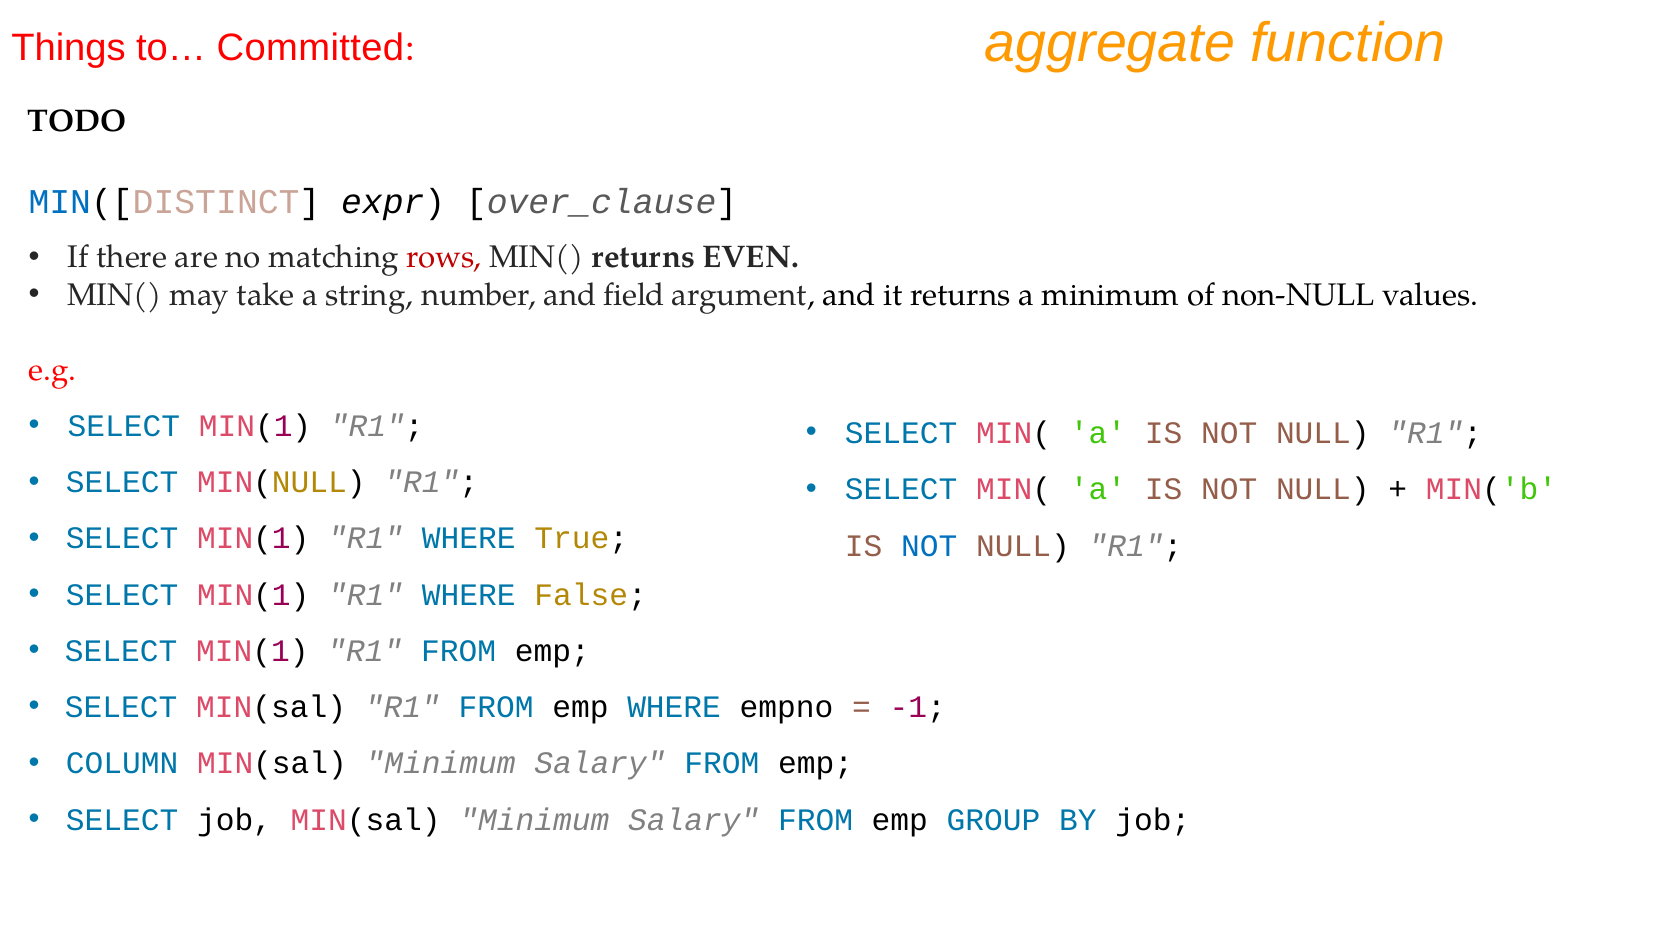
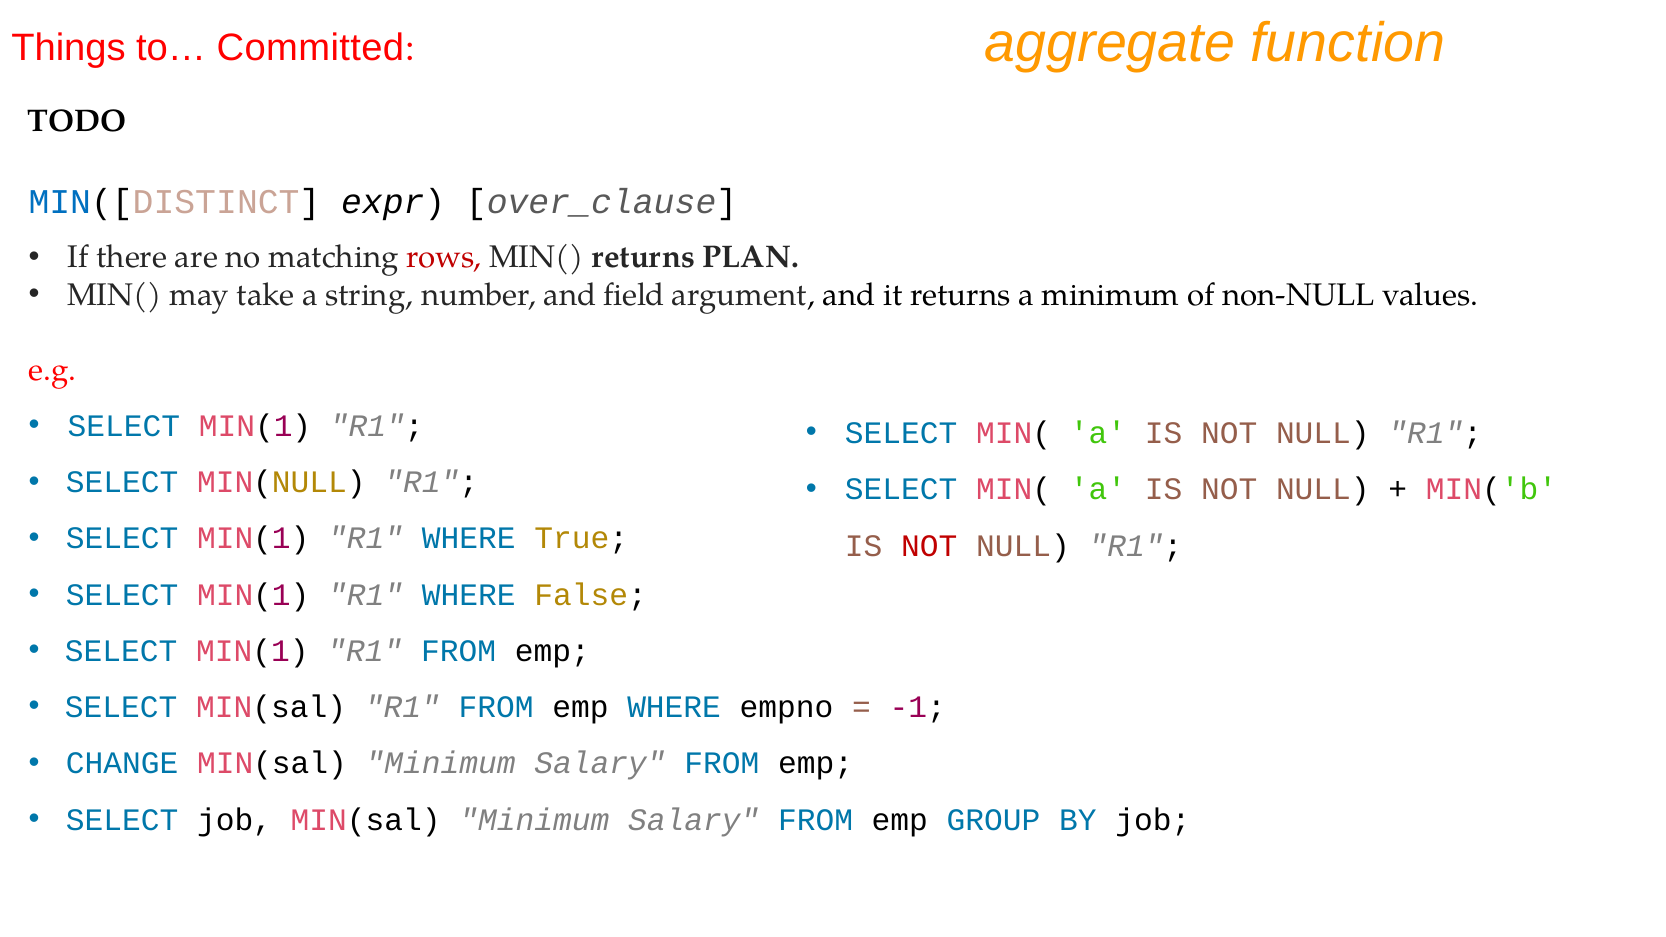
EVEN: EVEN -> PLAN (751, 258)
NOT colour: blue -> red (929, 546)
COLUMN: COLUMN -> CHANGE (122, 764)
